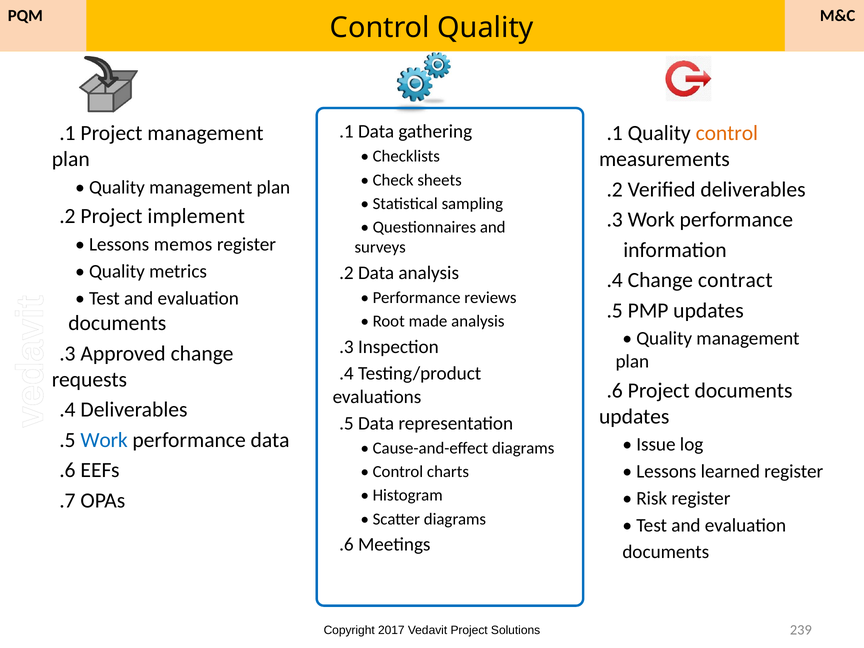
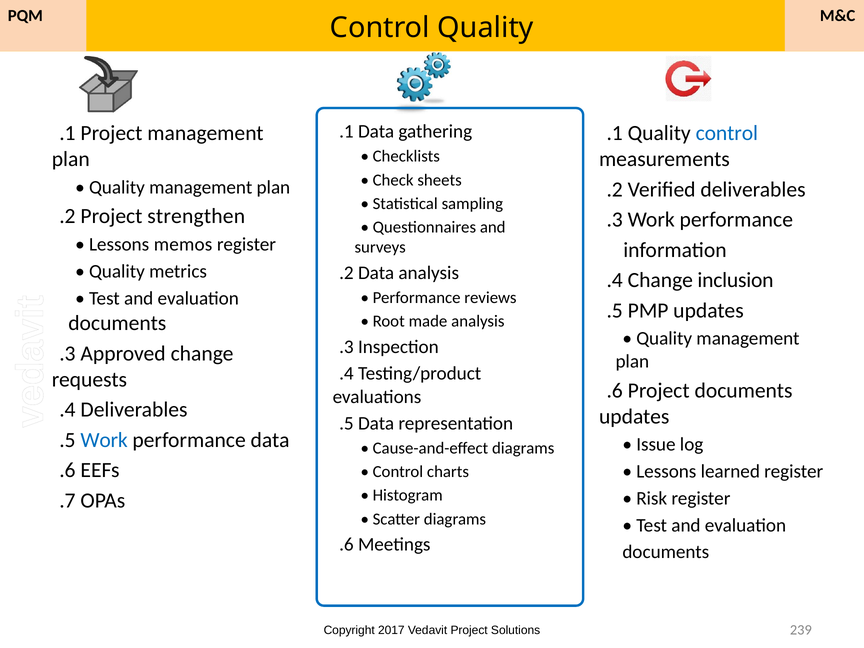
control colour: orange -> blue (727, 133)
implement: implement -> strengthen (196, 216)
contract: contract -> inclusion (735, 280)
